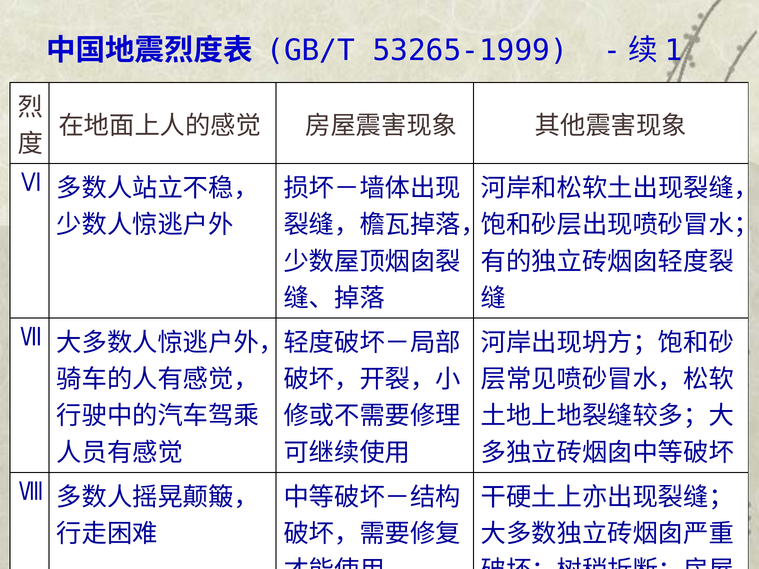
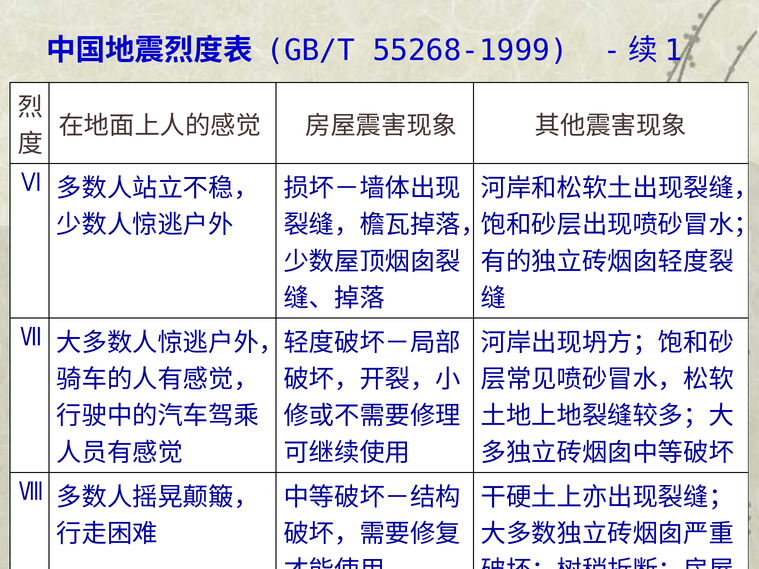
53265-1999: 53265-1999 -> 55268-1999 (470, 51)
